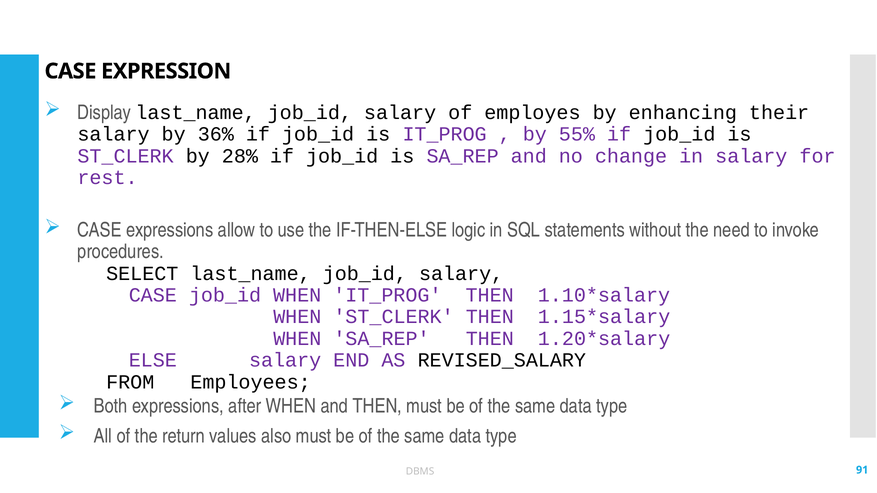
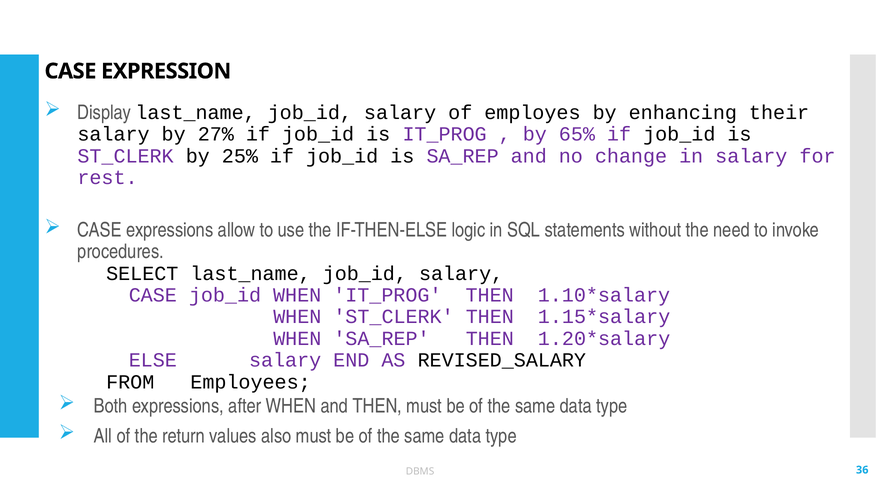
36%: 36% -> 27% (216, 134)
55%: 55% -> 65% (577, 134)
28%: 28% -> 25% (240, 156)
91: 91 -> 36 (862, 470)
